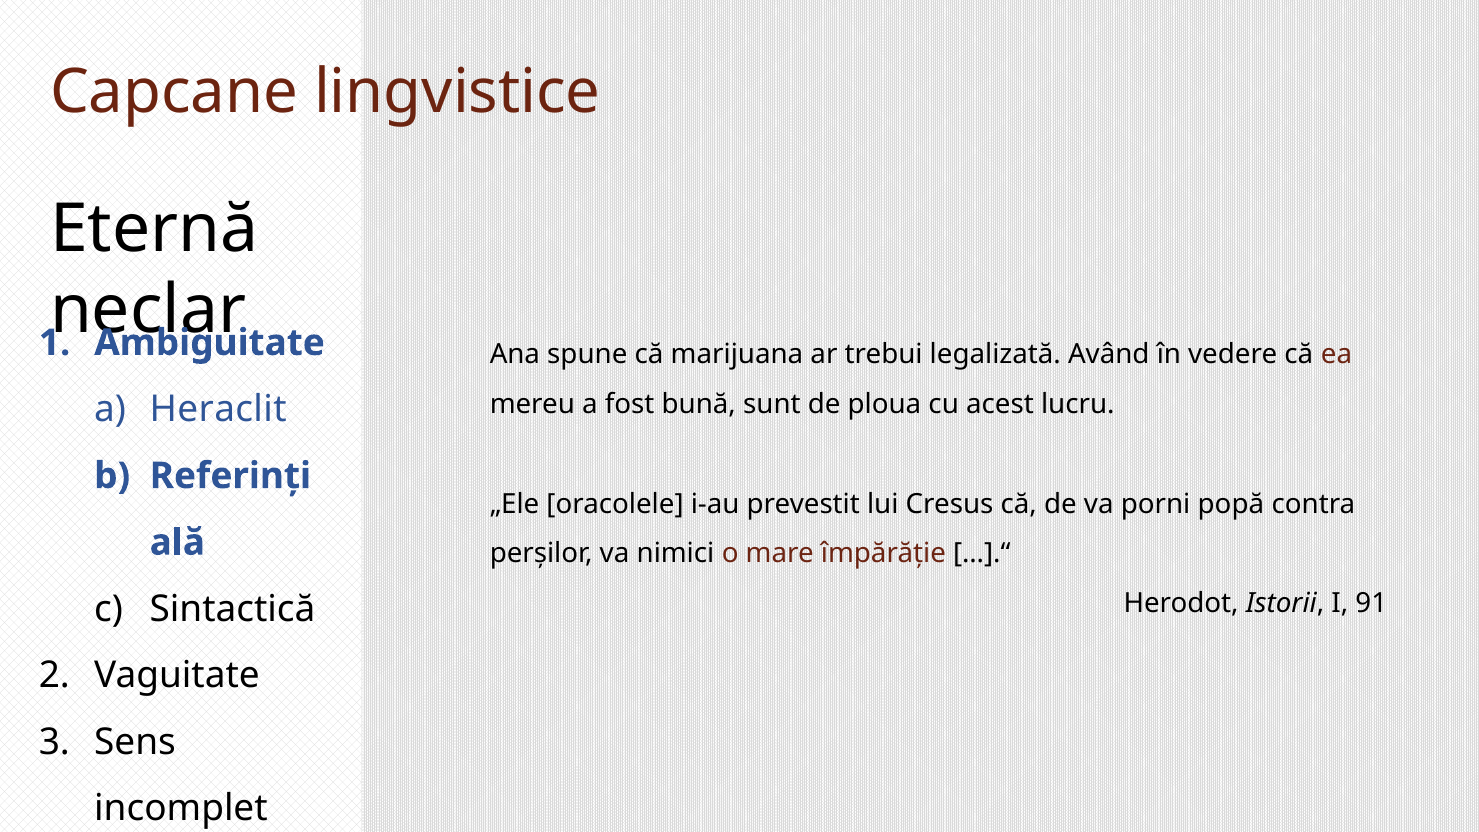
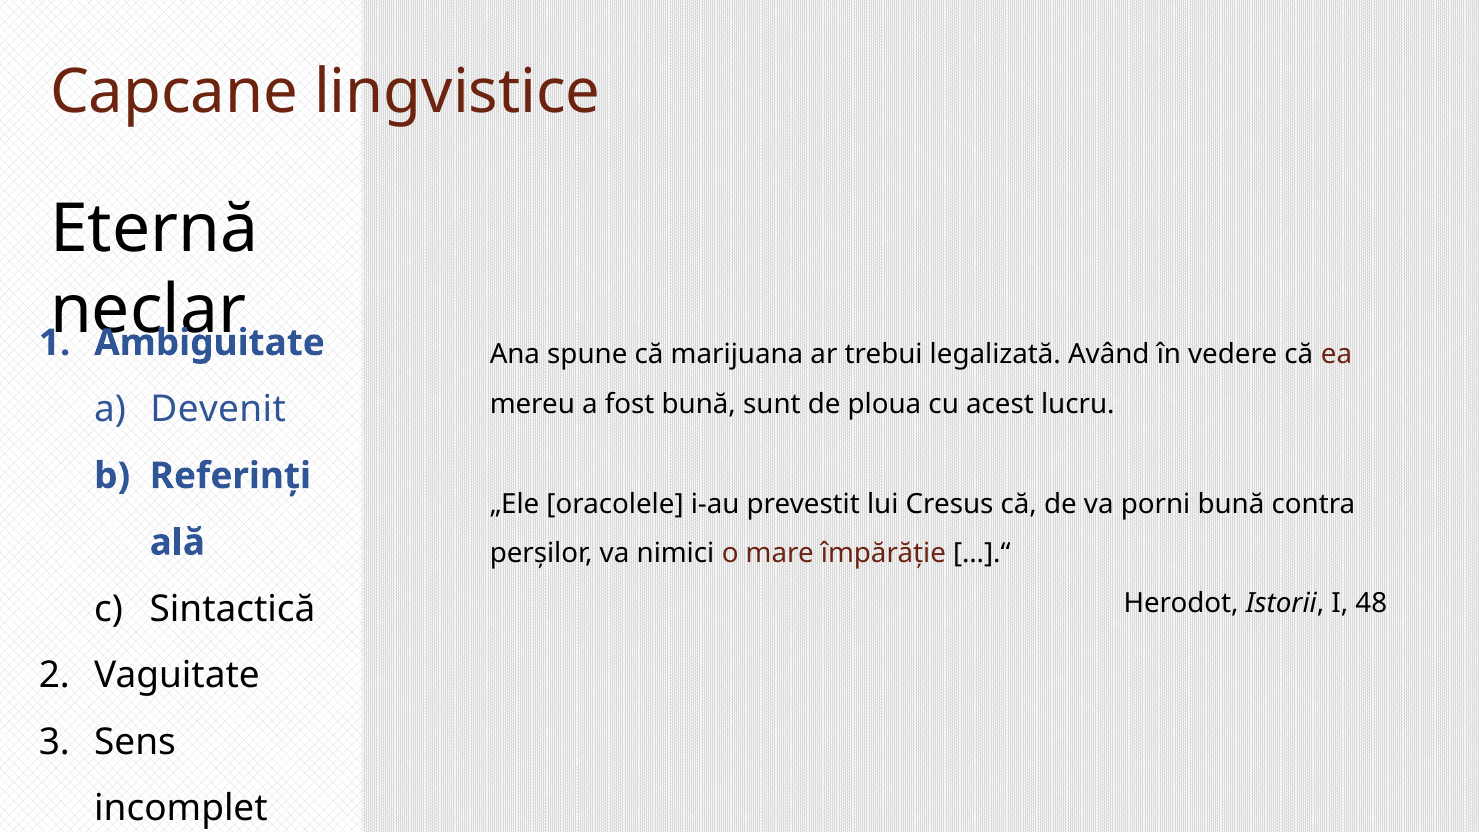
Heraclit: Heraclit -> Devenit (218, 409)
porni popă: popă -> bună (1231, 504)
91: 91 -> 48 (1371, 604)
